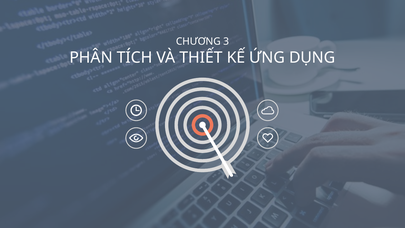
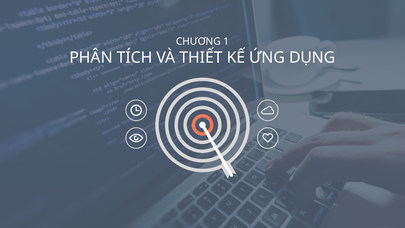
3: 3 -> 1 (226, 42)
